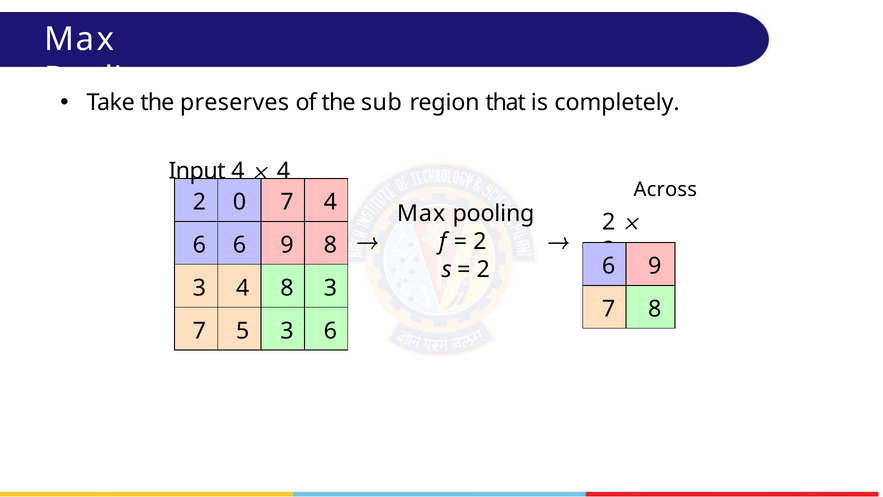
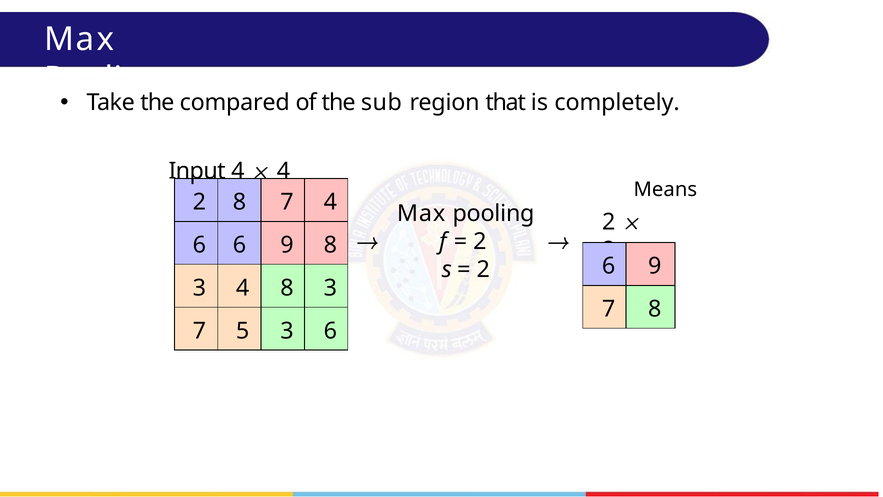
preserves: preserves -> compared (235, 103)
Across: Across -> Means (665, 190)
2 0: 0 -> 8 (239, 202)
